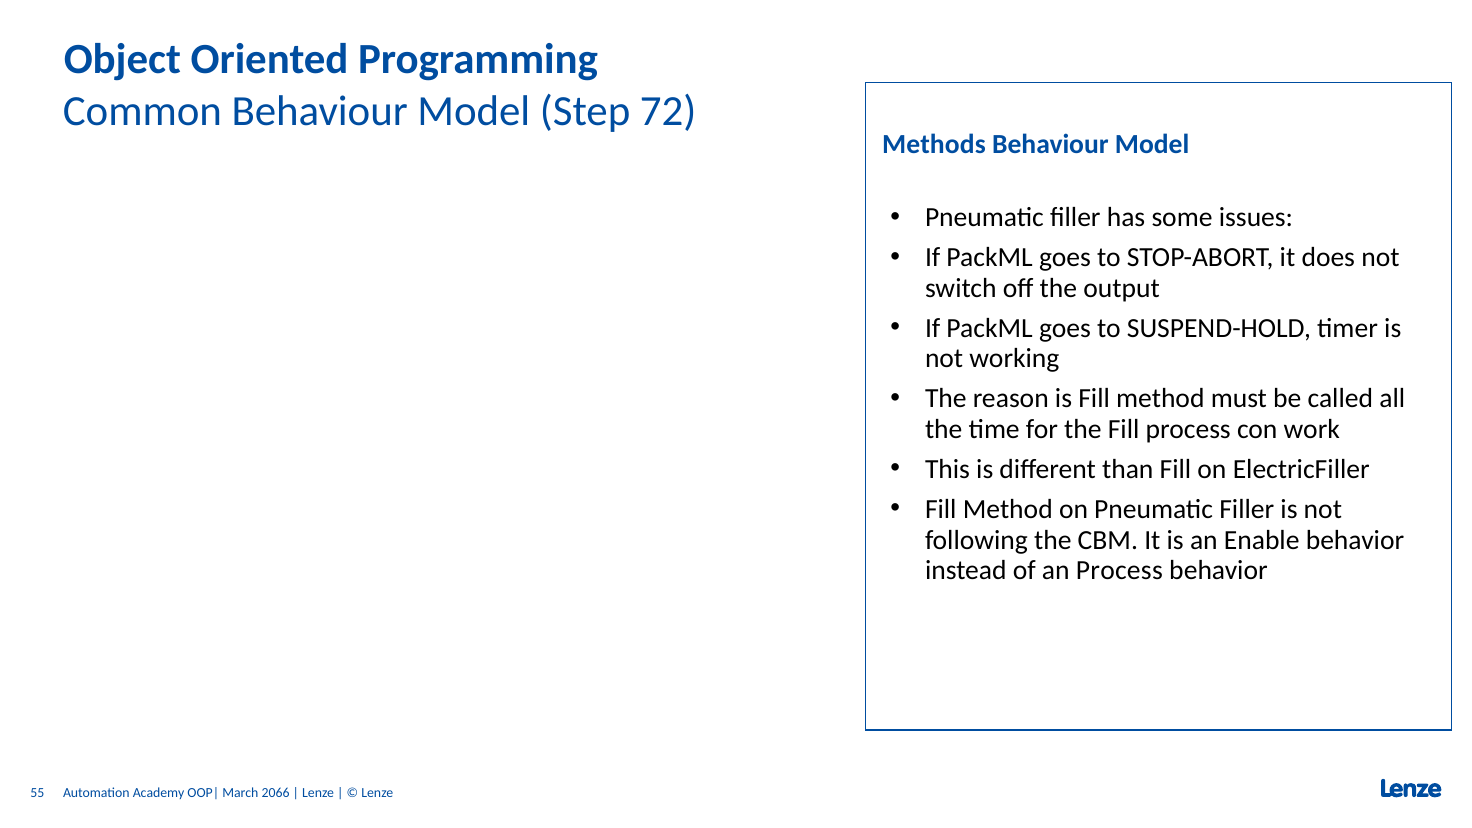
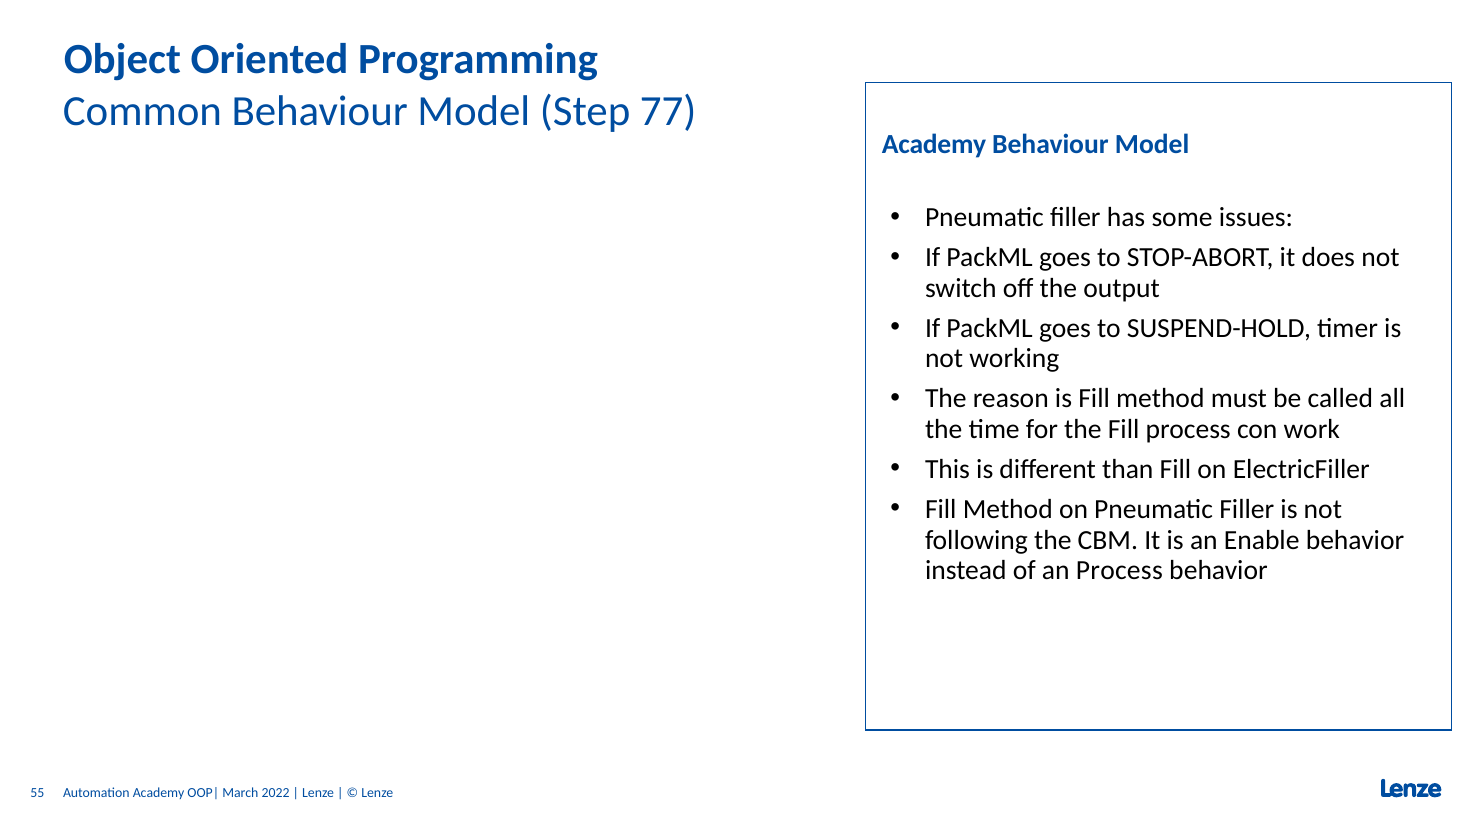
72: 72 -> 77 (668, 111)
Methods: Methods -> Academy (934, 144)
2066: 2066 -> 2022 (276, 793)
